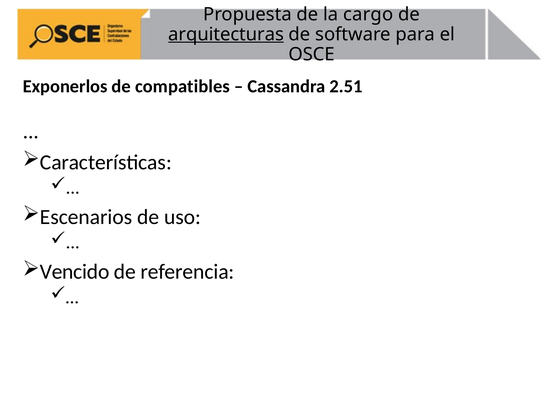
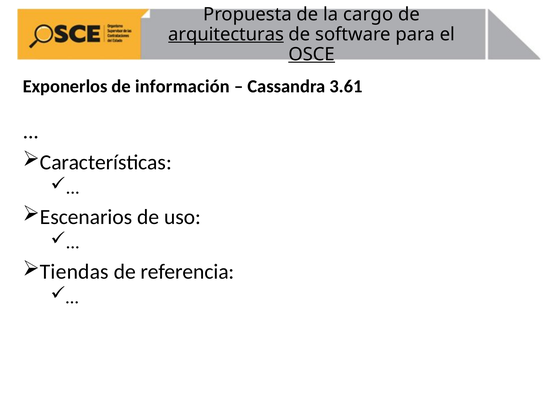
OSCE underline: none -> present (312, 54)
compatibles: compatibles -> información (182, 86)
2.51: 2.51 -> 3.61 (346, 86)
Vencido: Vencido -> Tiendas (74, 271)
